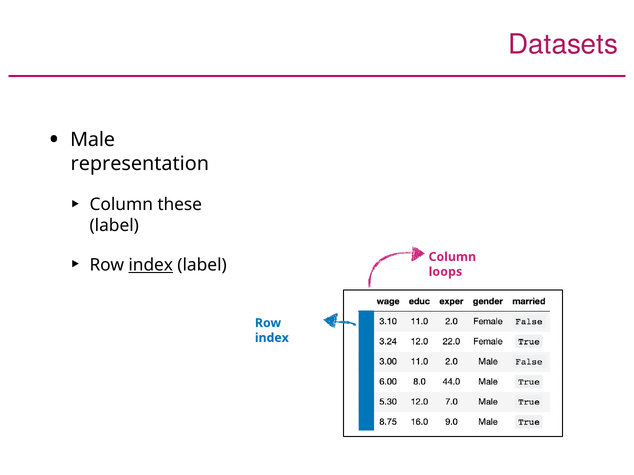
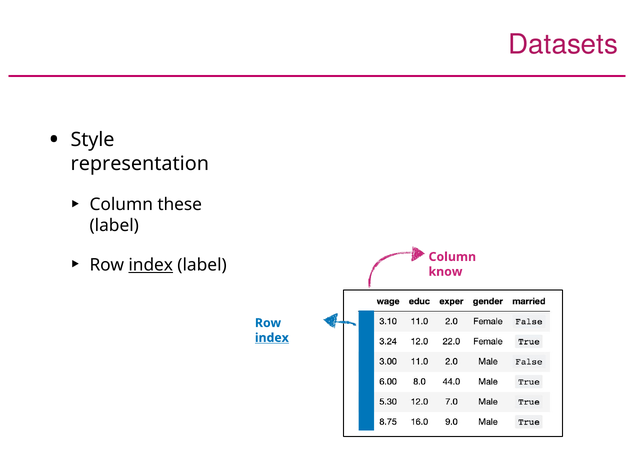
Male: Male -> Style (93, 140)
loops: loops -> know (445, 272)
index underline: none -> present (272, 338)
